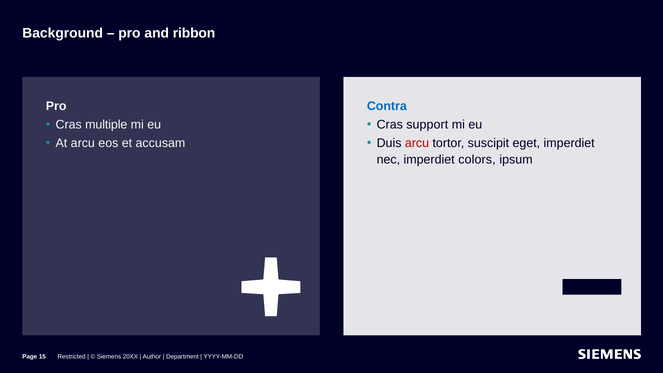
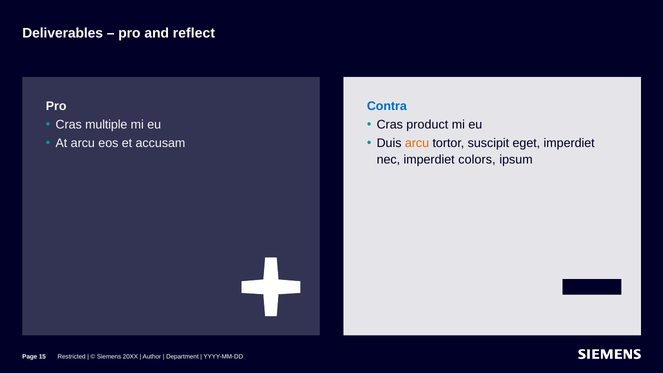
Background: Background -> Deliverables (63, 33)
ribbon: ribbon -> reflect (194, 33)
support: support -> product (427, 125)
arcu colour: red -> orange (417, 143)
